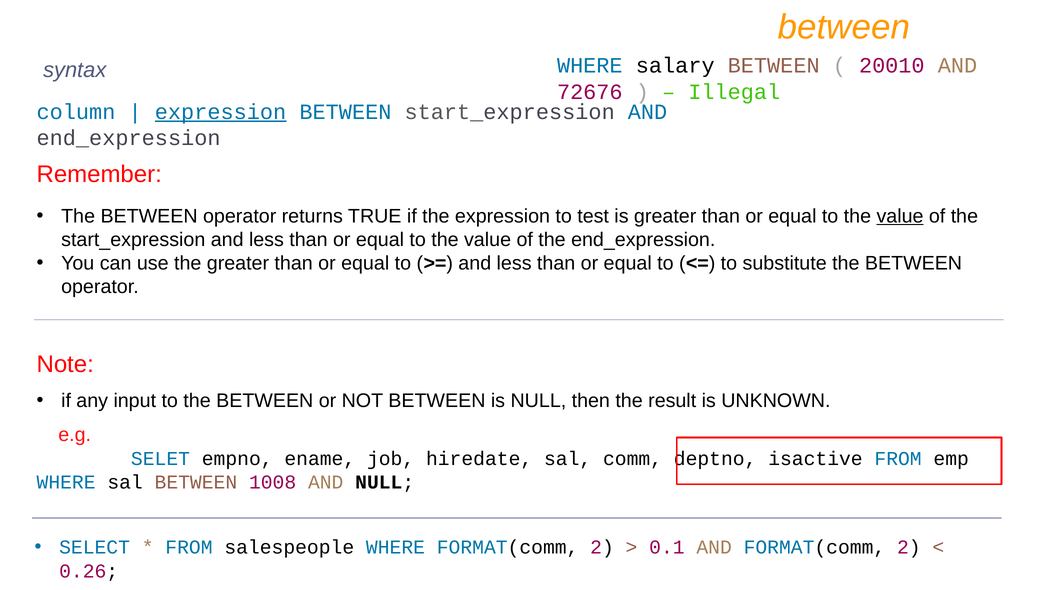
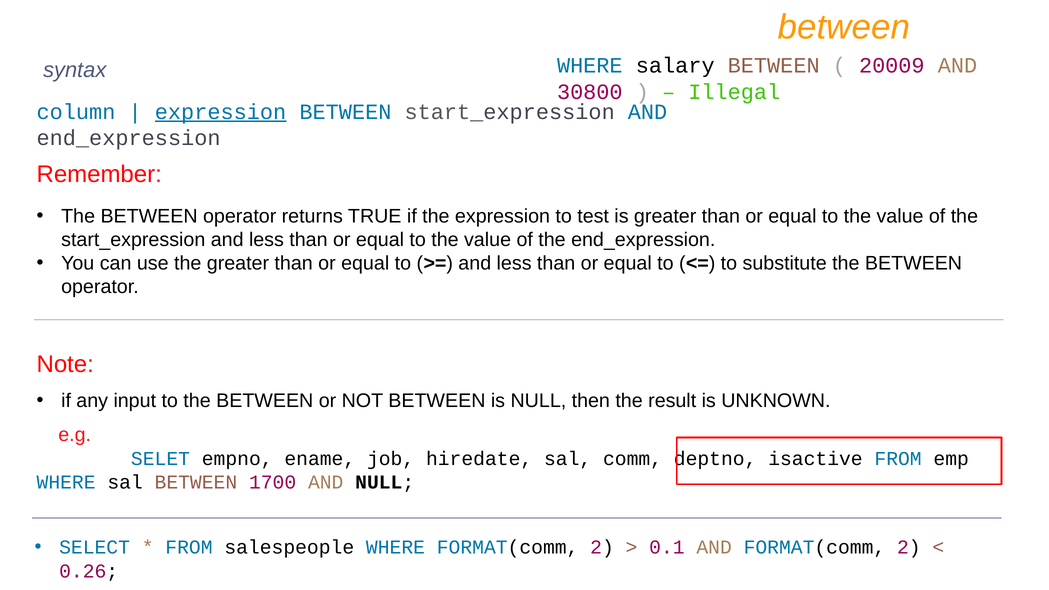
20010: 20010 -> 20009 (892, 66)
72676: 72676 -> 30800 (590, 92)
value underline: present -> none (900, 216)
1008: 1008 -> 1700 (273, 482)
